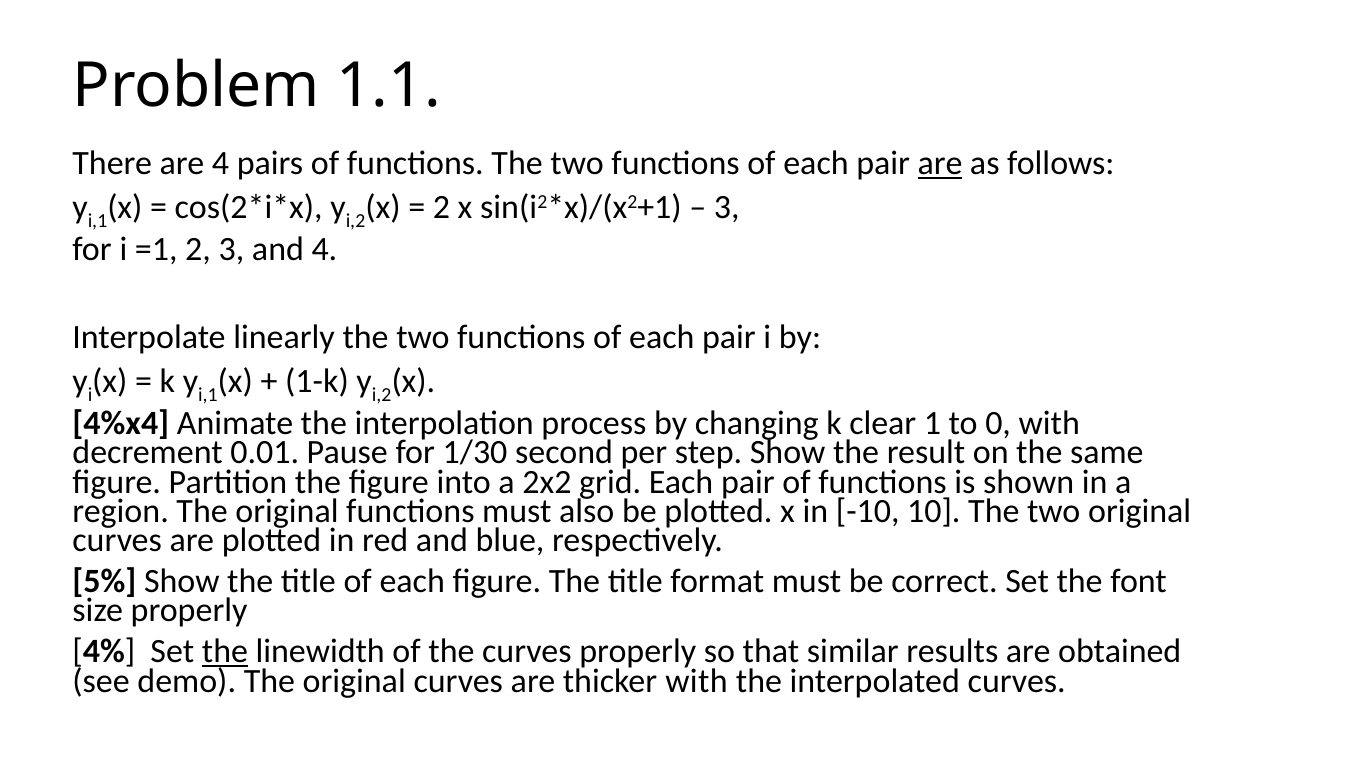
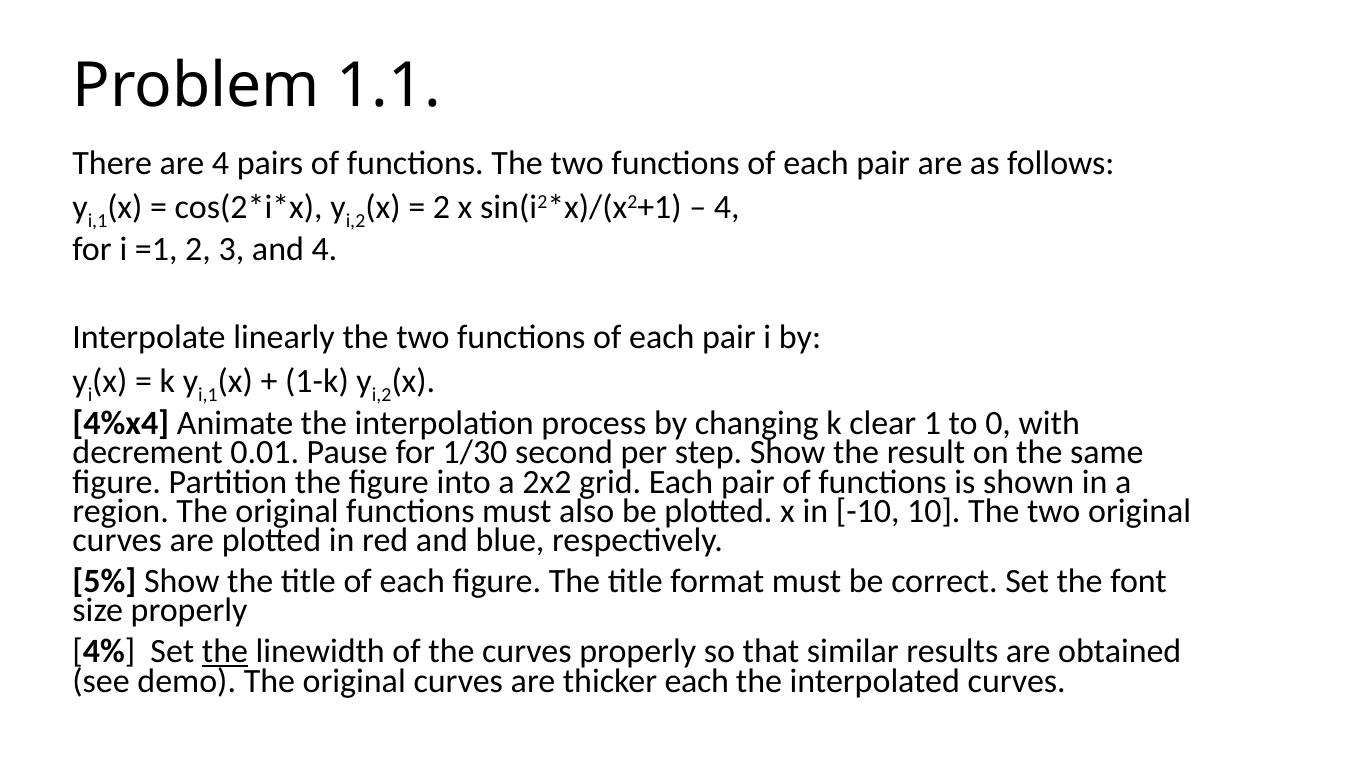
are underline: present -> none (940, 163)
3: 3 -> 4 (727, 207)
thicker with: with -> each (697, 680)
